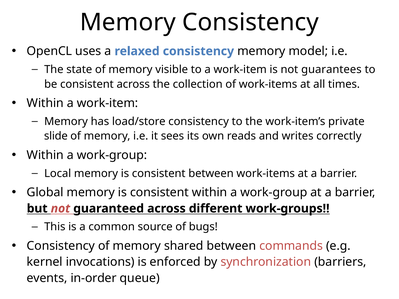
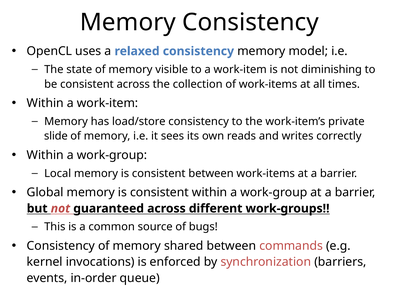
guarantees: guarantees -> diminishing (331, 70)
